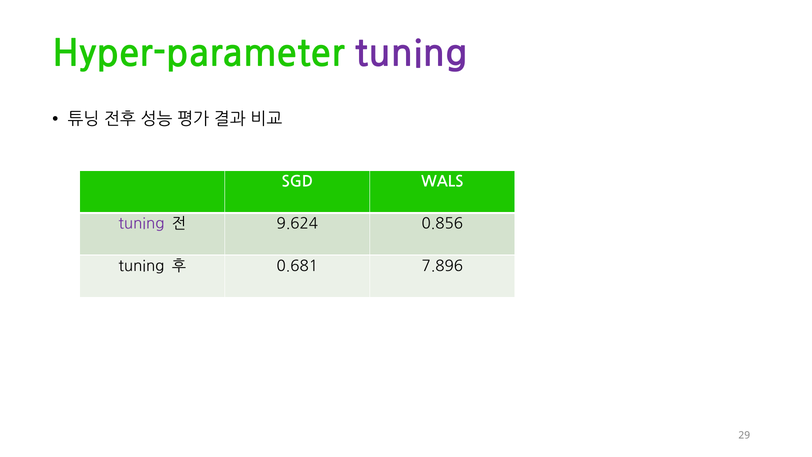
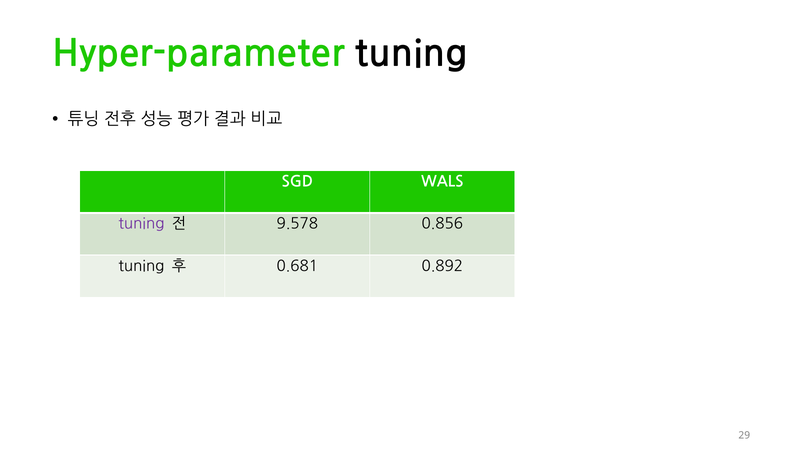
tuning colour: purple -> black (411, 54)
9.624: 9.624 -> 9.578 (297, 224)
7.896: 7.896 -> 0.892 (442, 266)
